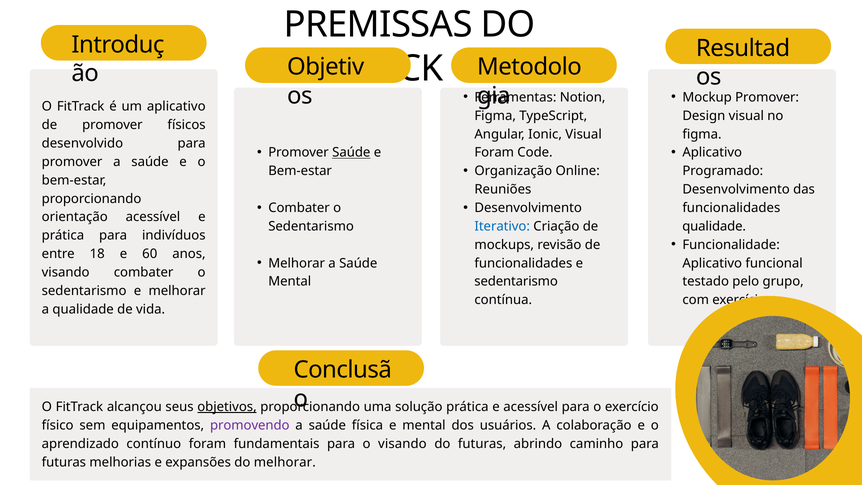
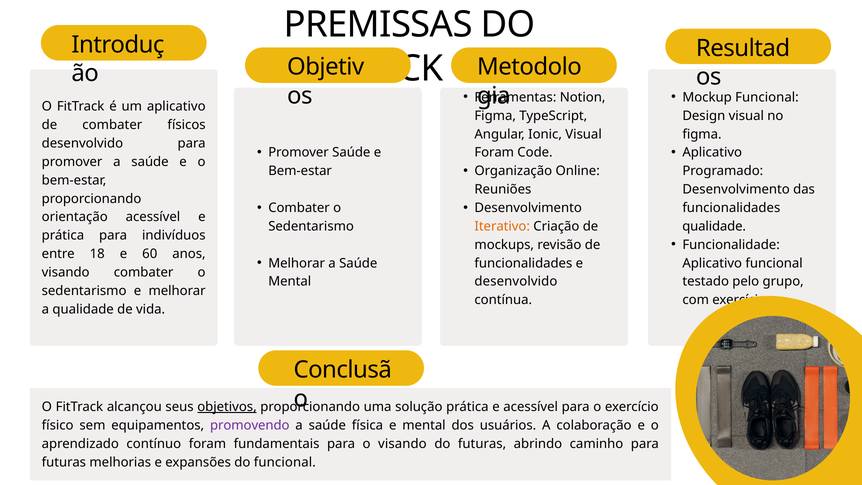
Mockup Promover: Promover -> Funcional (767, 97)
de promover: promover -> combater (112, 125)
Saúde underline: present -> none (351, 153)
Iterativo colour: blue -> orange (502, 226)
sedentarismo: sedentarismo -> desenvolvido (516, 282)
do melhorar: melhorar -> funcional (285, 462)
